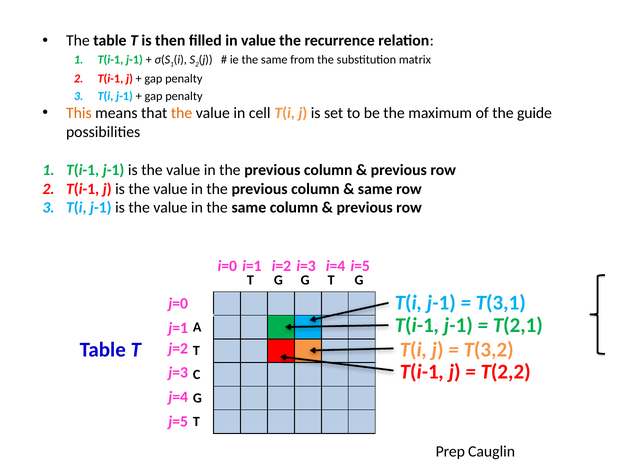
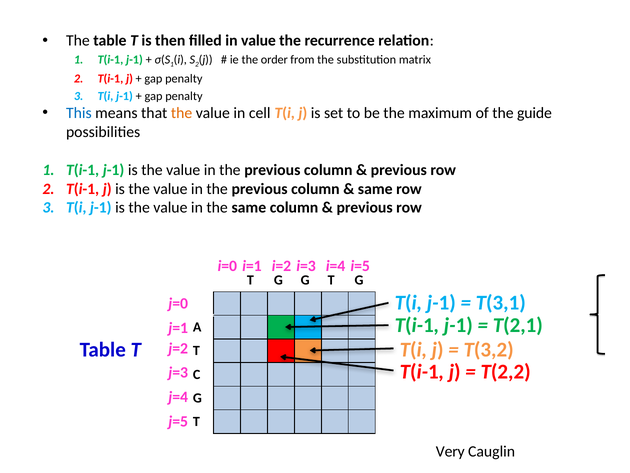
ie the same: same -> order (274, 60)
This colour: orange -> blue (79, 113)
Prep: Prep -> Very (450, 451)
